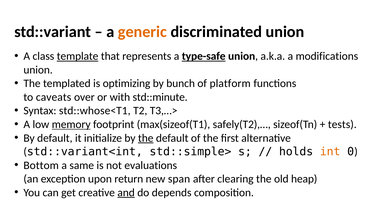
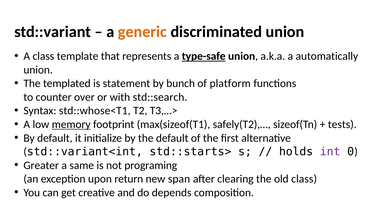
template underline: present -> none (78, 56)
modifications: modifications -> automatically (327, 56)
optimizing: optimizing -> statement (126, 83)
caveats: caveats -> counter (54, 97)
std::minute: std::minute -> std::search (160, 97)
the underline: present -> none (146, 138)
std::simple>: std::simple> -> std::starts> (190, 152)
int colour: orange -> purple (330, 152)
Bottom: Bottom -> Greater (41, 165)
evaluations: evaluations -> programing (151, 165)
old heap: heap -> class (304, 179)
and underline: present -> none (126, 192)
